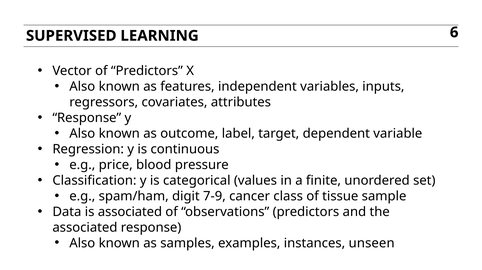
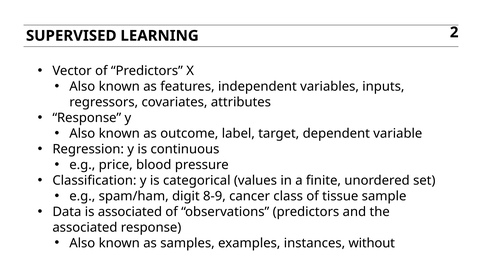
6: 6 -> 2 (454, 32)
7-9: 7-9 -> 8-9 (214, 197)
unseen: unseen -> without (372, 244)
